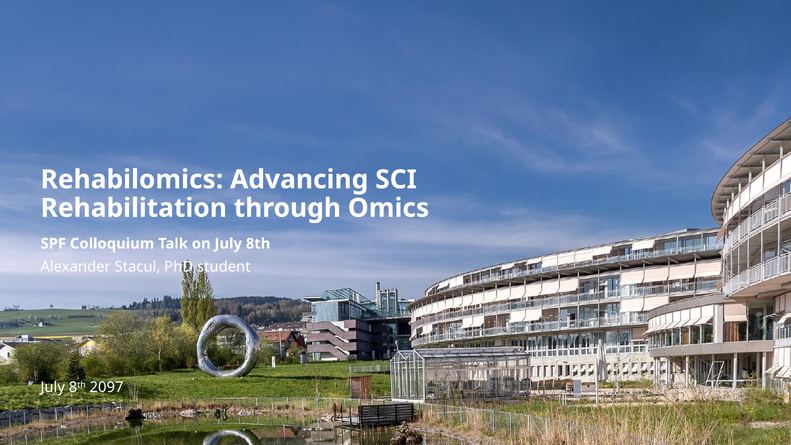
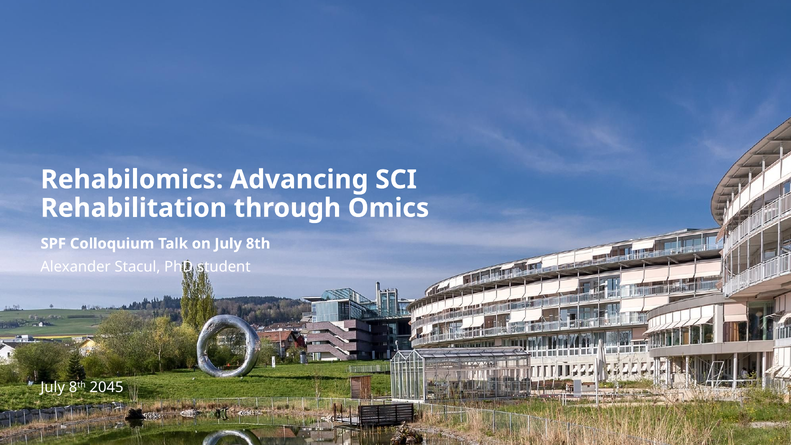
2097: 2097 -> 2045 (107, 387)
